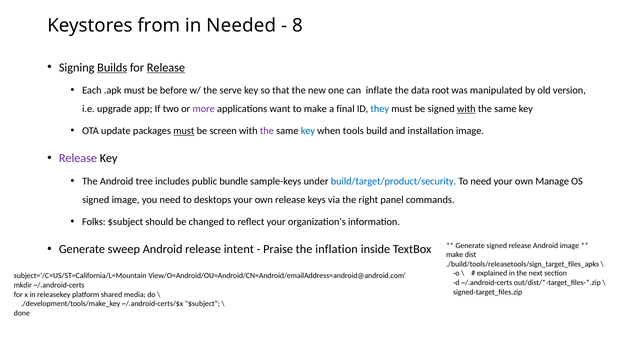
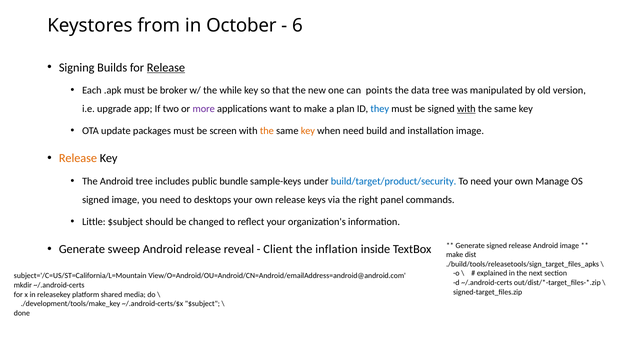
Needed: Needed -> October (241, 25)
8: 8 -> 6 (297, 25)
Builds underline: present -> none (112, 67)
before: before -> broker (174, 90)
serve: serve -> while (231, 90)
inflate: inflate -> points (379, 90)
data root: root -> tree (441, 90)
final: final -> plan (346, 109)
must underline: present -> none (184, 131)
the colour: purple -> orange (267, 131)
key colour: blue -> orange (308, 131)
when tools: tools -> need (353, 131)
Release colour: purple -> orange (78, 158)
Folks: Folks -> Little (94, 221)
intent: intent -> reveal (239, 249)
Praise: Praise -> Client (278, 249)
